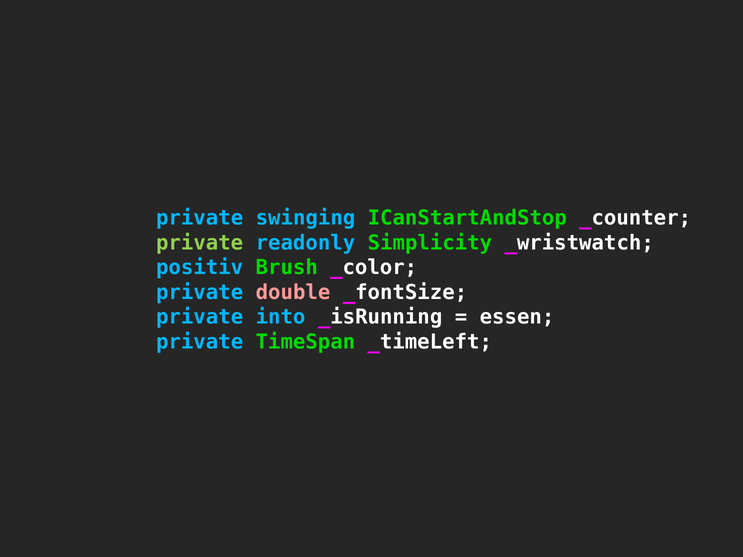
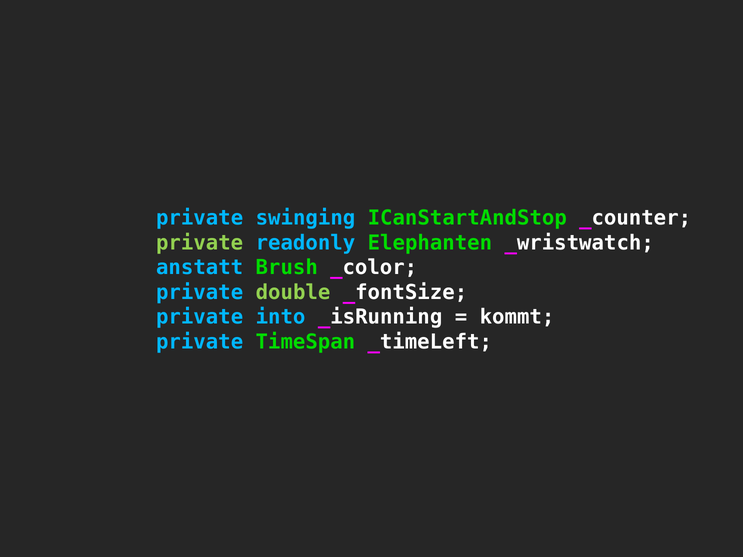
Simplicity: Simplicity -> Elephanten (430, 243)
positiv: positiv -> anstatt (200, 268)
double colour: pink -> light green (293, 292)
essen: essen -> kommt (517, 317)
